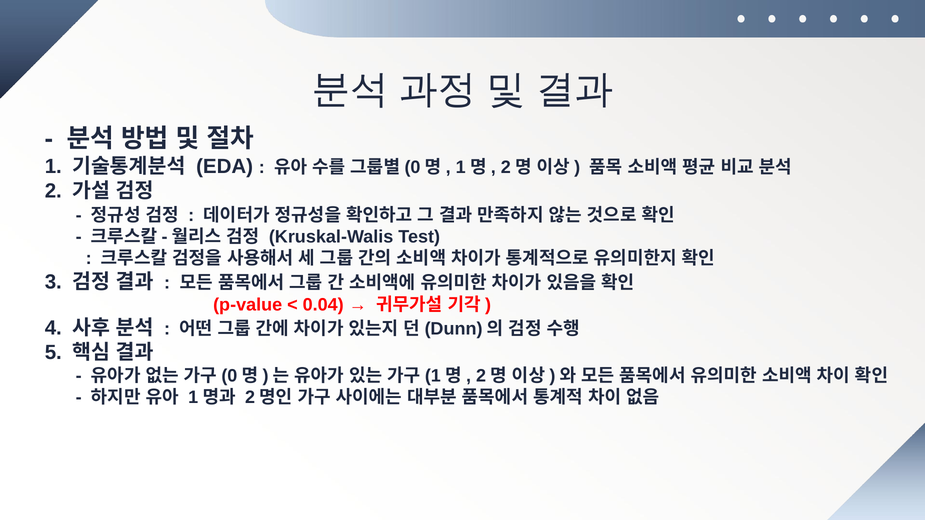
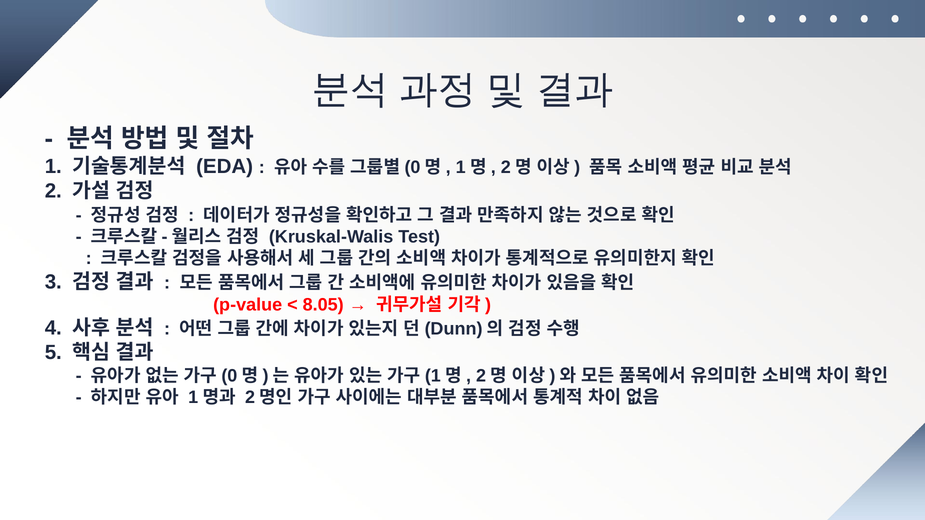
0.04: 0.04 -> 8.05 (323, 305)
